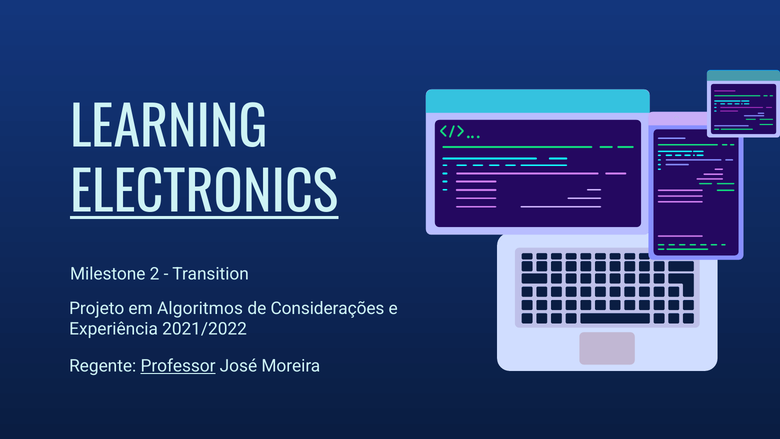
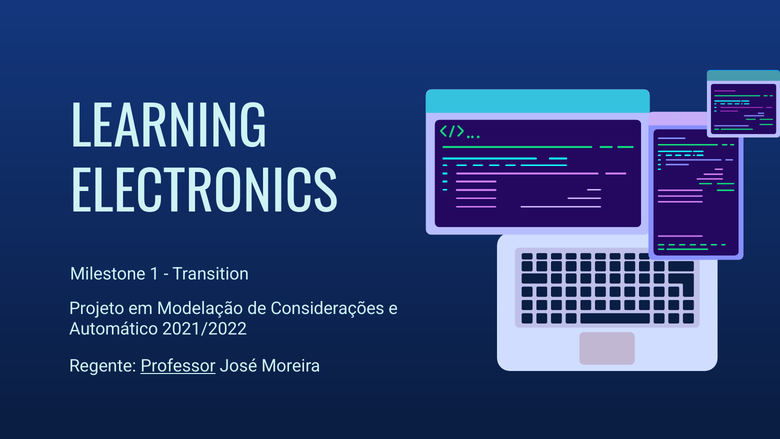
ELECTRONICS underline: present -> none (204, 194)
2: 2 -> 1 (155, 274)
Algoritmos: Algoritmos -> Modelação (200, 308)
Experiência: Experiência -> Automático (114, 329)
